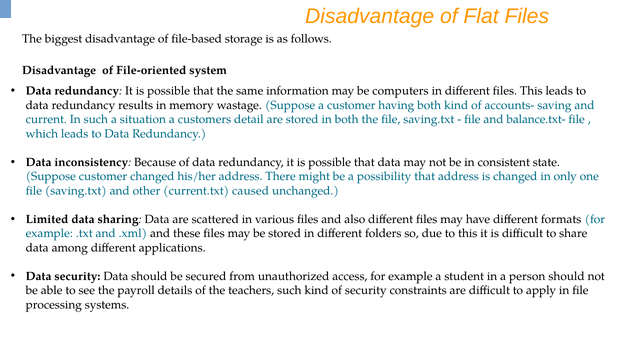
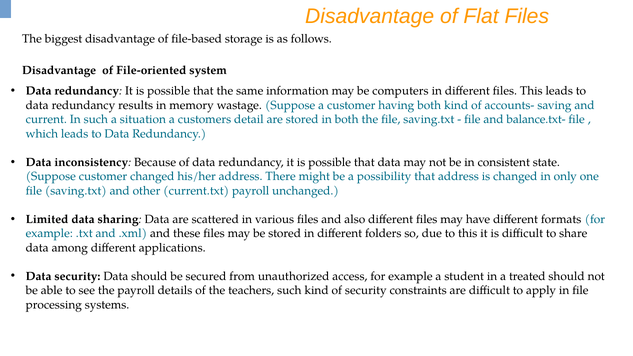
current.txt caused: caused -> payroll (251, 191)
person: person -> treated (527, 276)
